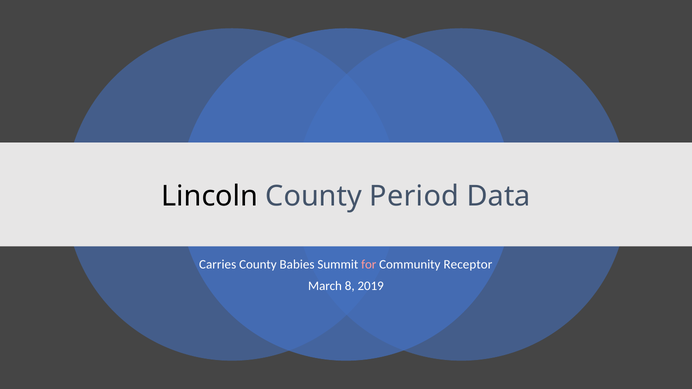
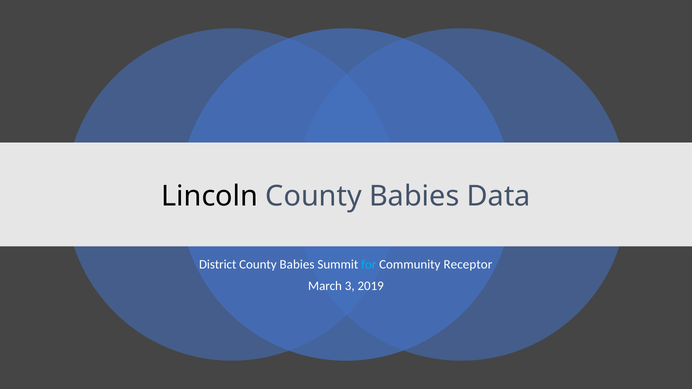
Period: Period -> Babies (414, 197)
Carries: Carries -> District (218, 265)
for colour: pink -> light blue (369, 265)
8: 8 -> 3 (350, 286)
